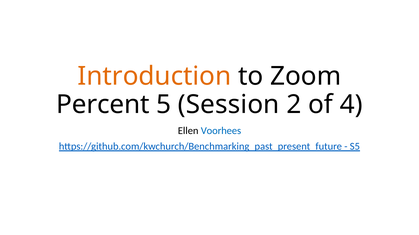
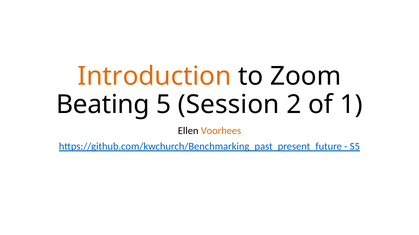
Percent: Percent -> Beating (103, 105)
4: 4 -> 1 (351, 105)
Voorhees colour: blue -> orange (221, 131)
